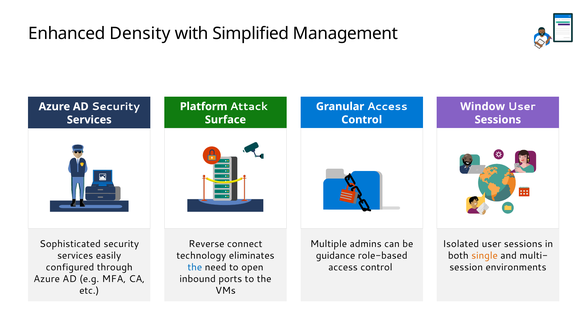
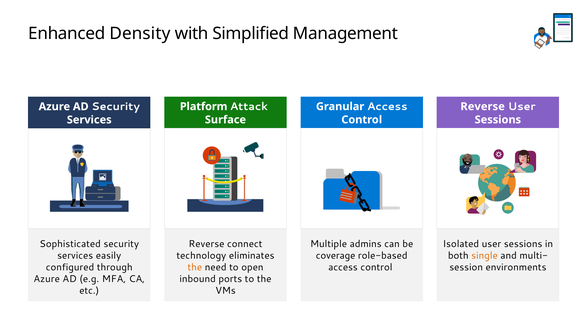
Window: Window -> Reverse (483, 107)
guidance: guidance -> coverage (336, 256)
the colour: blue -> orange (195, 267)
